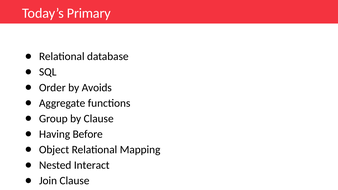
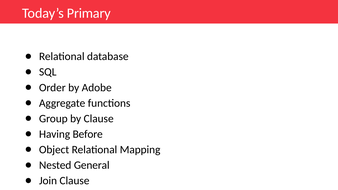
Avoids: Avoids -> Adobe (97, 88)
Interact: Interact -> General (92, 165)
